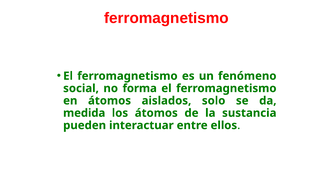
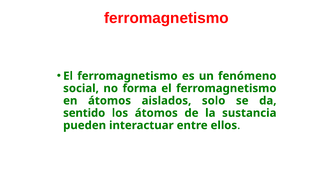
medida: medida -> sentido (84, 113)
